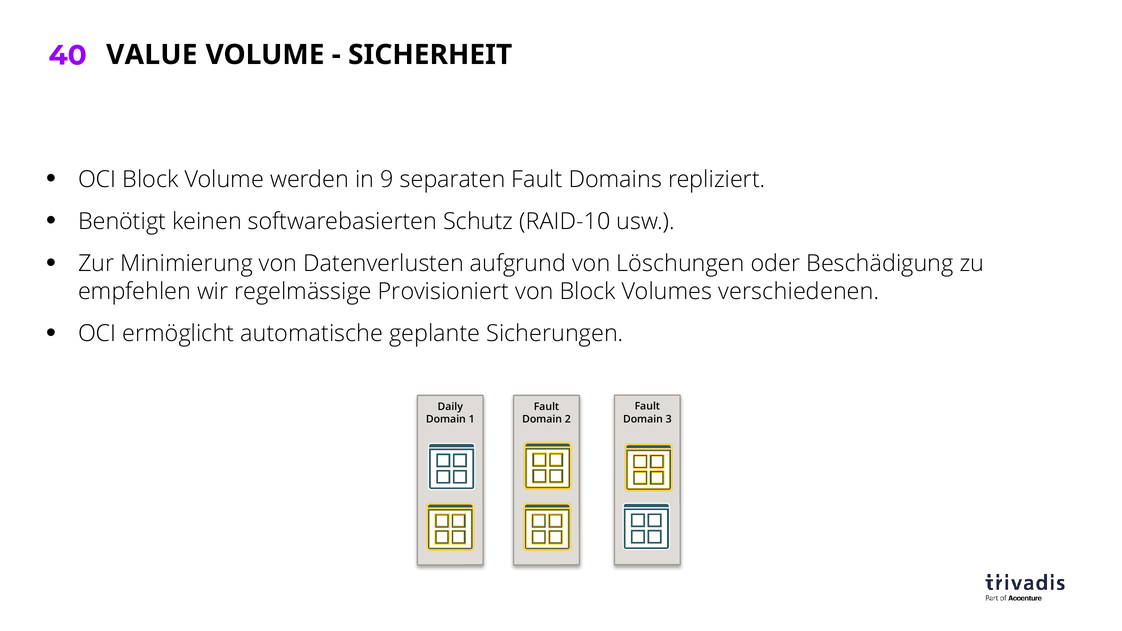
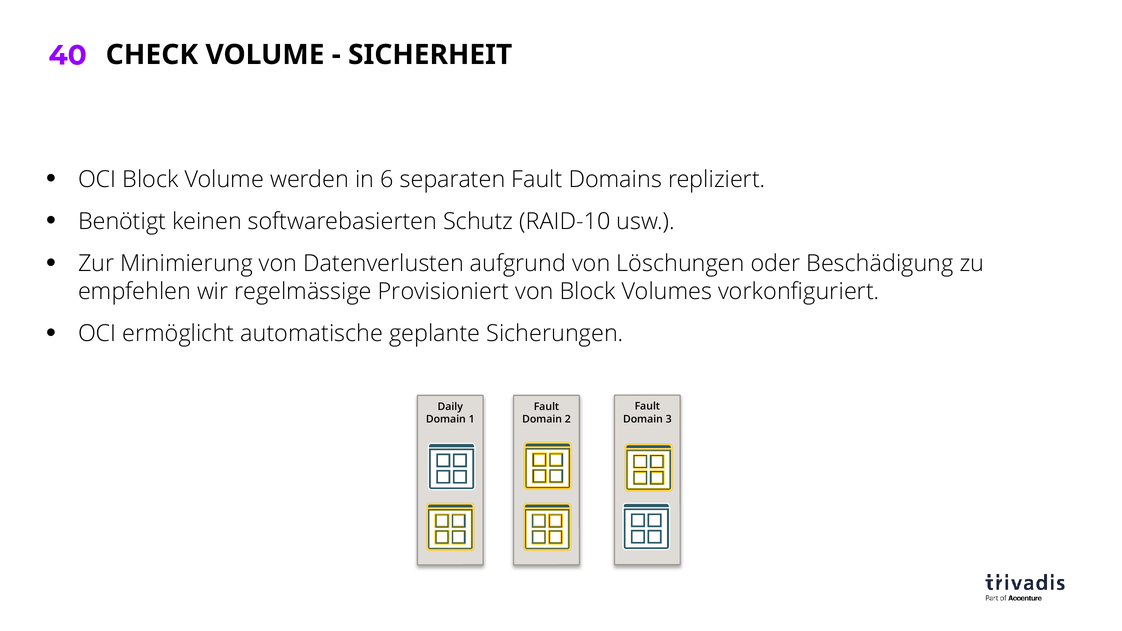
VALUE: VALUE -> CHECK (152, 55)
9: 9 -> 6 (387, 179)
verschiedenen: verschiedenen -> vorkonfiguriert (799, 292)
